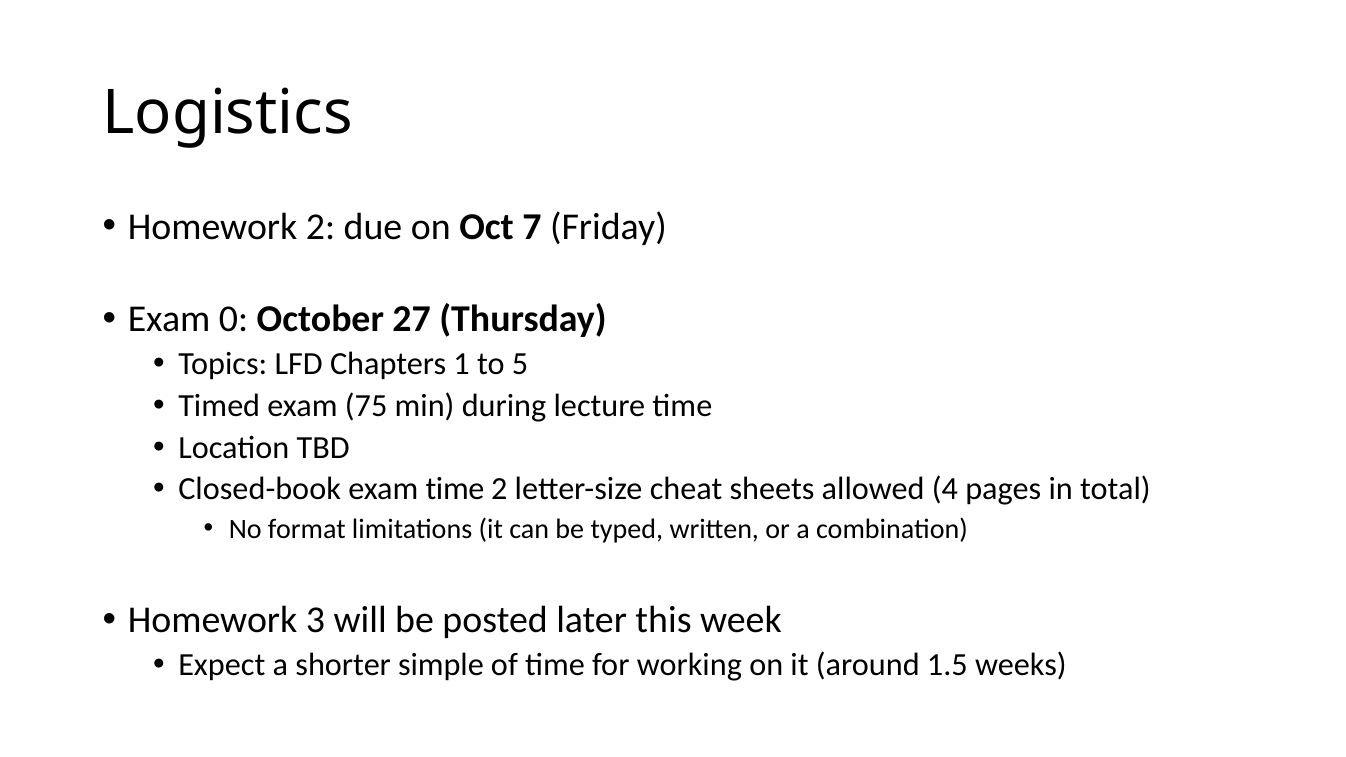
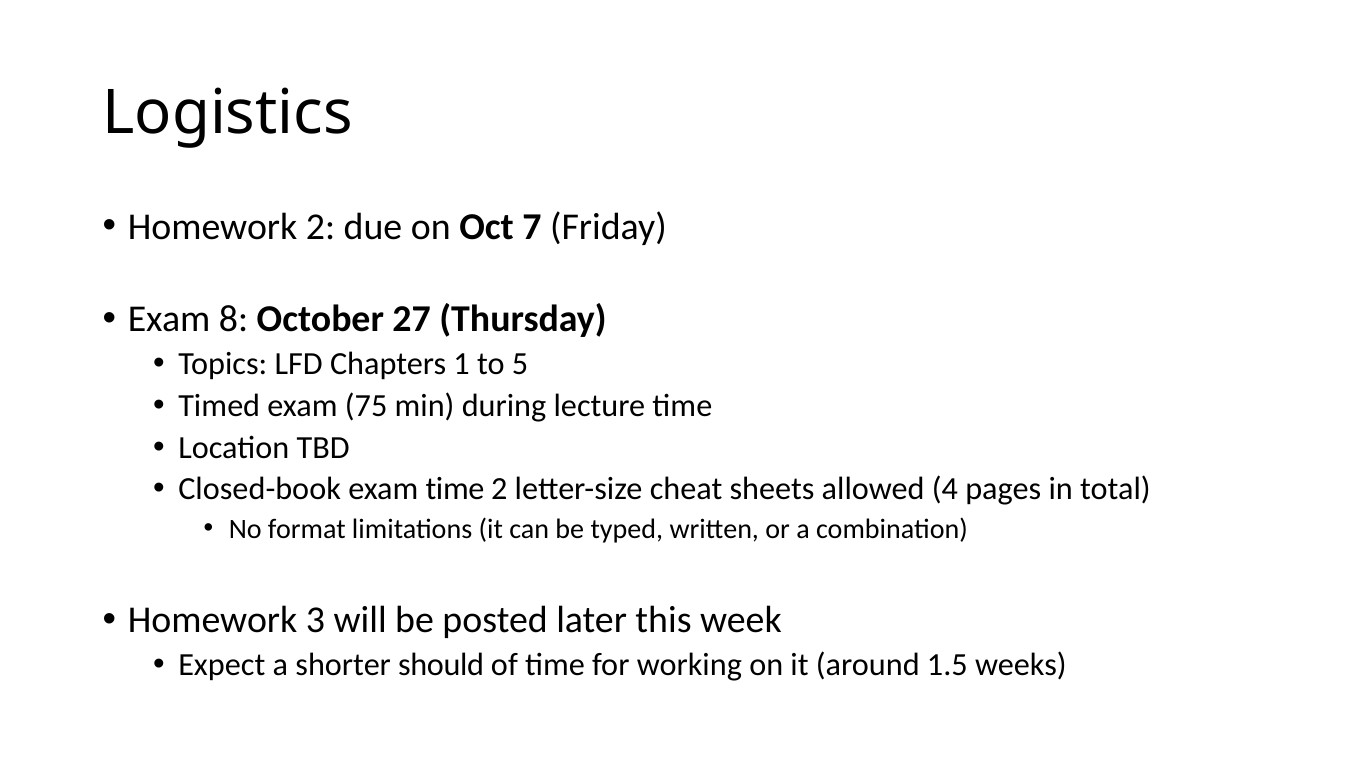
0: 0 -> 8 (234, 319)
simple: simple -> should (441, 665)
